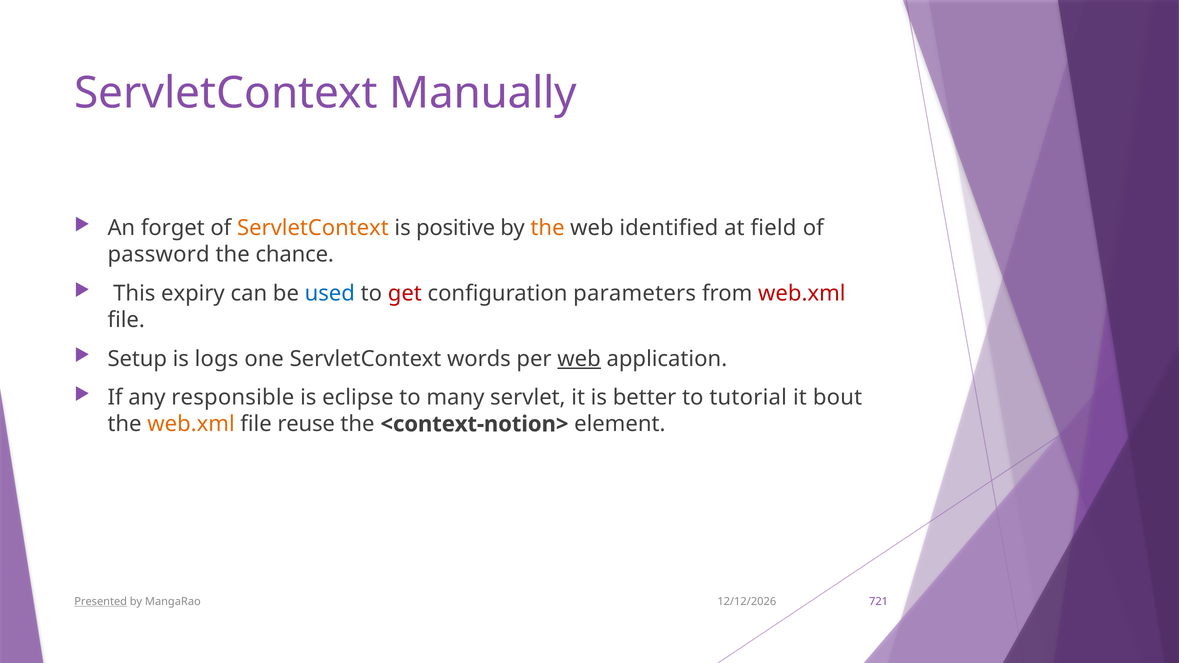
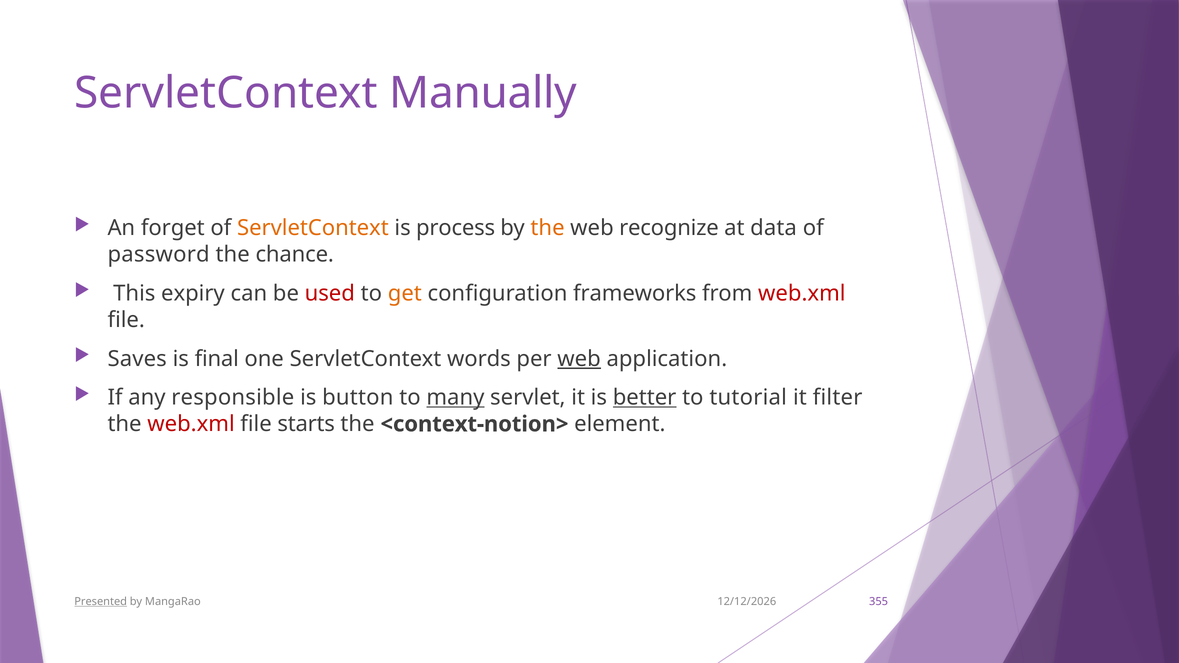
positive: positive -> process (456, 228)
identified: identified -> recognize (669, 228)
field: field -> data (774, 228)
used colour: blue -> red (330, 294)
get colour: red -> orange (405, 294)
parameters: parameters -> frameworks (635, 294)
Setup: Setup -> Saves (137, 359)
logs: logs -> final (217, 359)
eclipse: eclipse -> button (358, 398)
many underline: none -> present (455, 398)
better underline: none -> present (645, 398)
bout: bout -> filter (838, 398)
web.xml colour: orange -> red (191, 424)
reuse: reuse -> starts (306, 424)
721: 721 -> 355 (879, 602)
